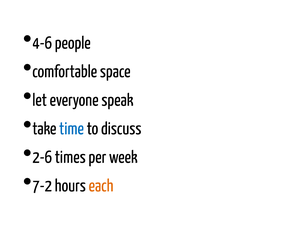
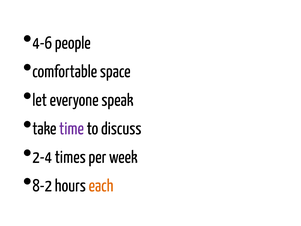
time colour: blue -> purple (71, 128)
2-6: 2-6 -> 2-4 (42, 157)
7-2: 7-2 -> 8-2 (42, 185)
